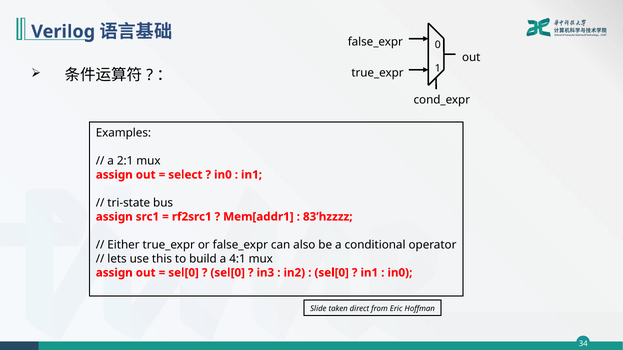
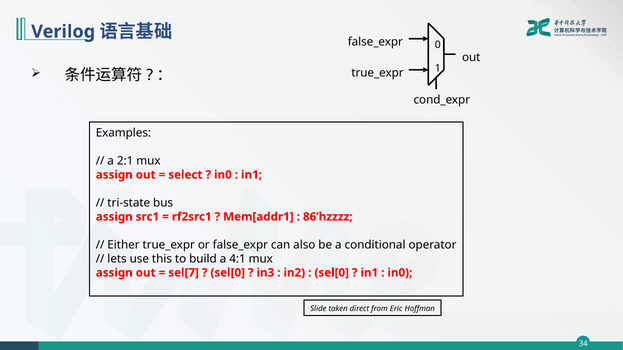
83’hzzzz: 83’hzzzz -> 86’hzzzz (328, 217)
sel[0: sel[0 -> sel[7 (184, 273)
